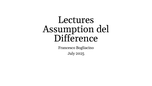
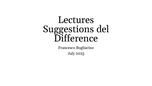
Assumption: Assumption -> Suggestions (68, 29)
